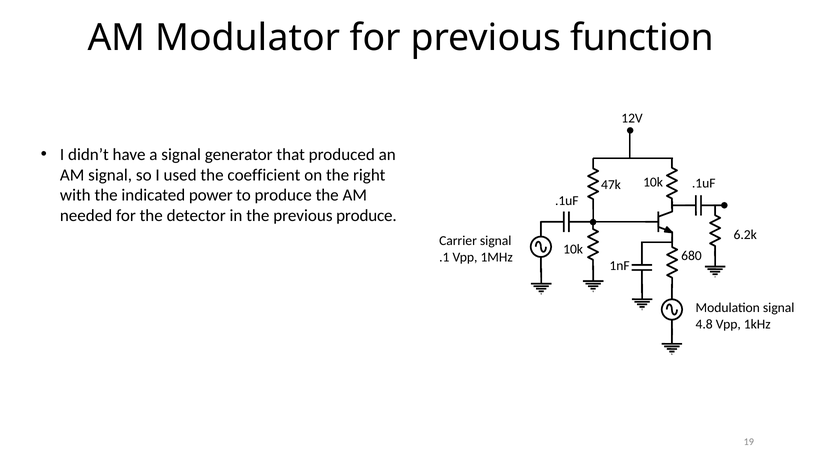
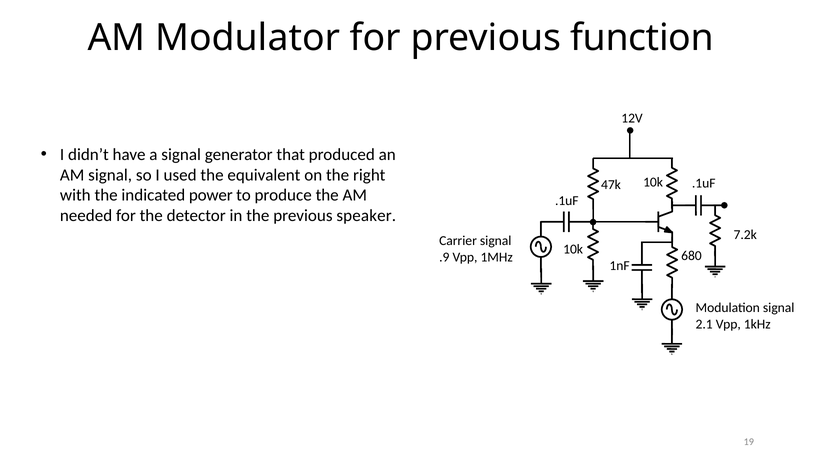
coefficient: coefficient -> equivalent (264, 175)
previous produce: produce -> speaker (366, 216)
6.2k: 6.2k -> 7.2k (745, 234)
.1: .1 -> .9 (444, 257)
4.8: 4.8 -> 2.1 (704, 324)
